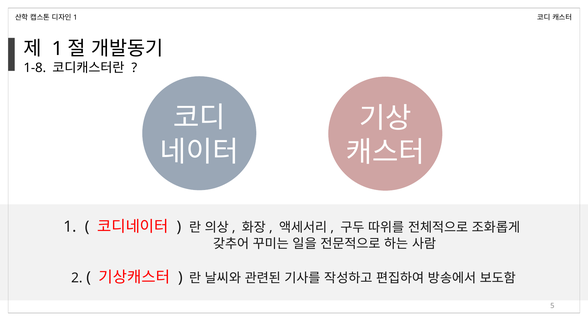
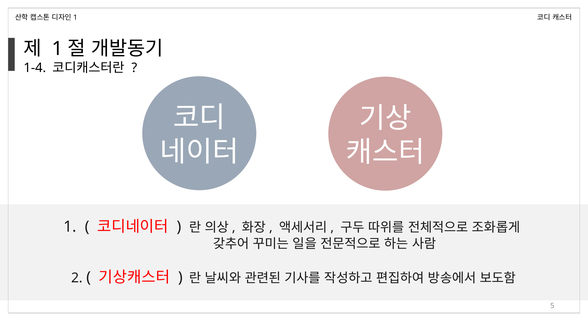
1-8: 1-8 -> 1-4 (35, 68)
